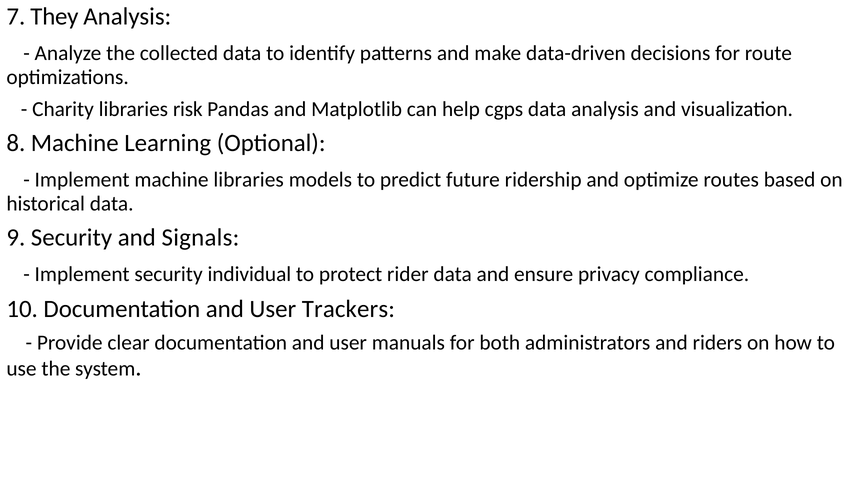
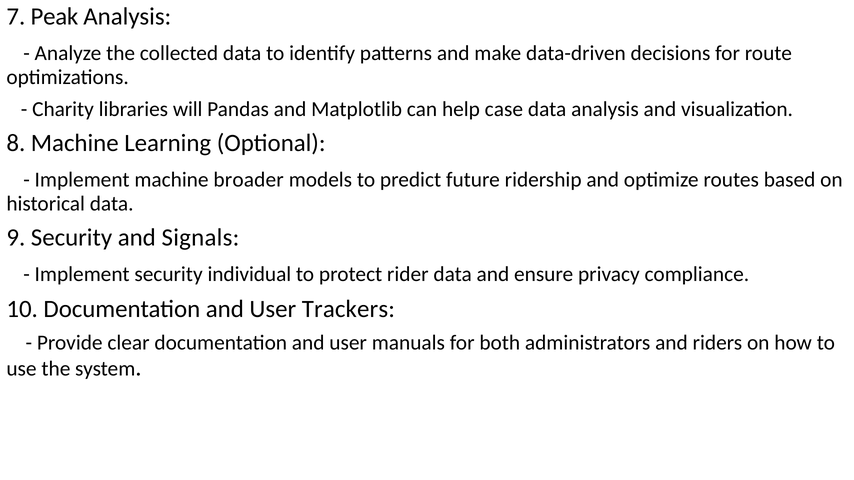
They: They -> Peak (54, 16)
risk: risk -> will (188, 109)
cgps: cgps -> case (504, 109)
machine libraries: libraries -> broader (249, 180)
